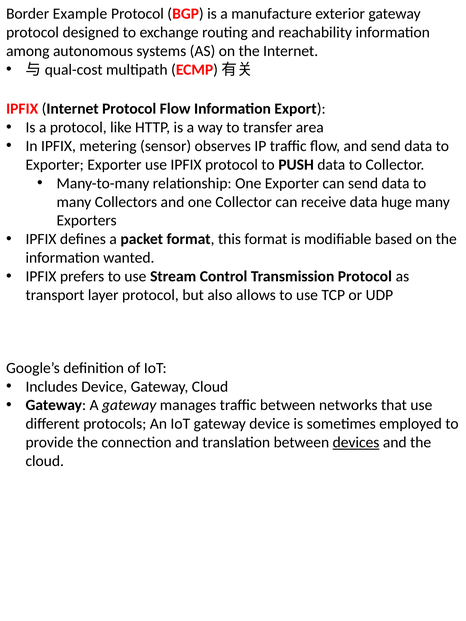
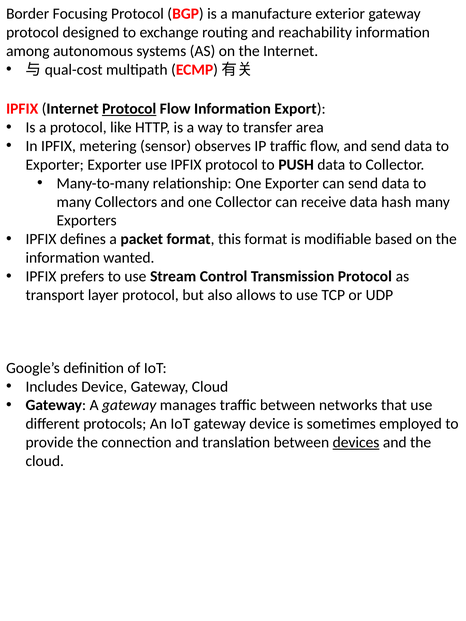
Example: Example -> Focusing (80, 14)
Protocol underline: none -> present (129, 109)
huge: huge -> hash (396, 202)
